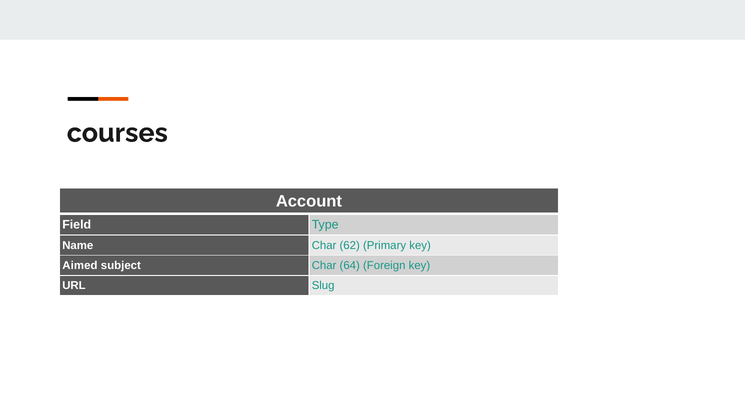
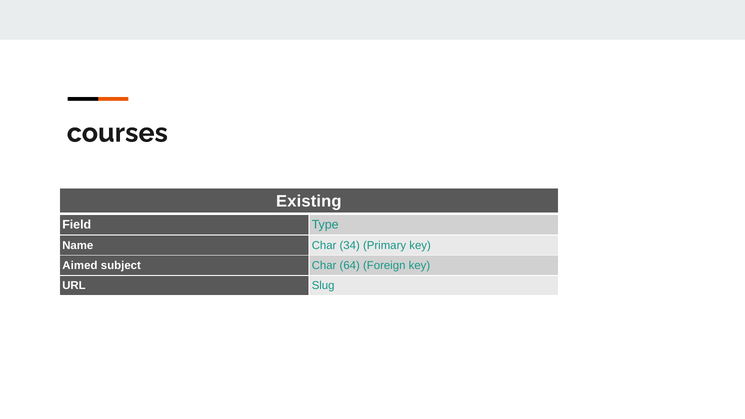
Account: Account -> Existing (309, 201)
62: 62 -> 34 (350, 245)
